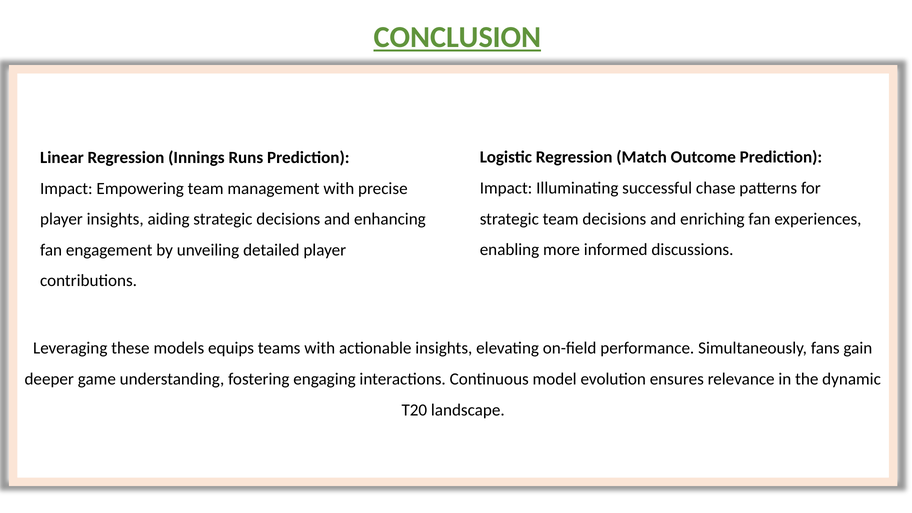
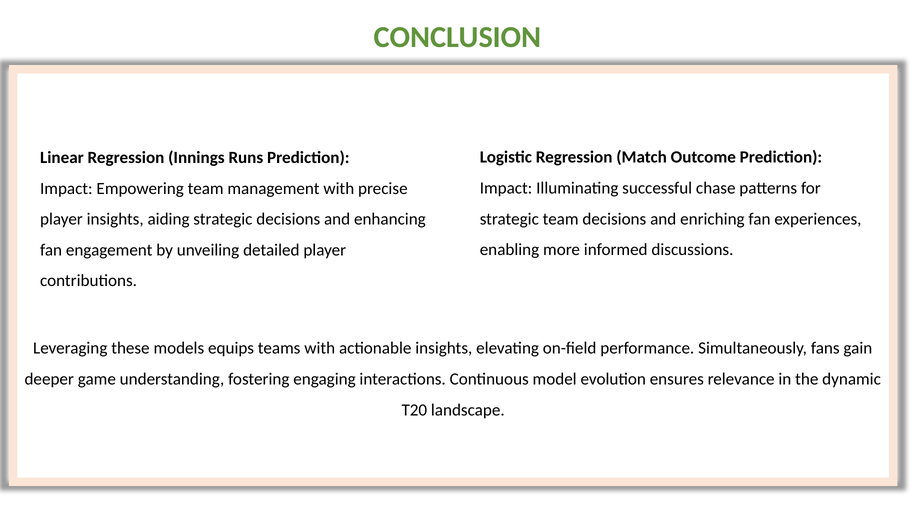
CONCLUSION underline: present -> none (457, 37)
